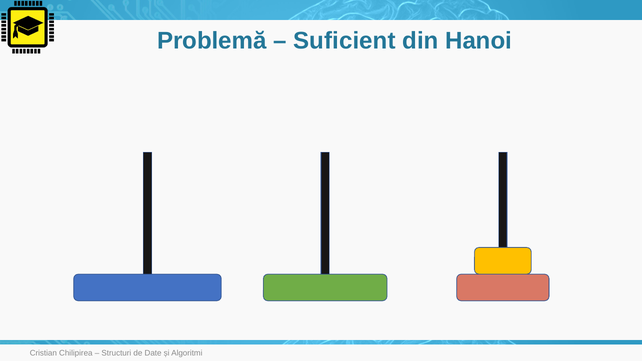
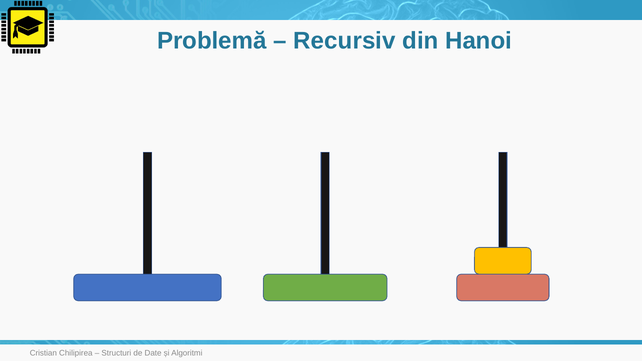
Suficient: Suficient -> Recursiv (344, 41)
